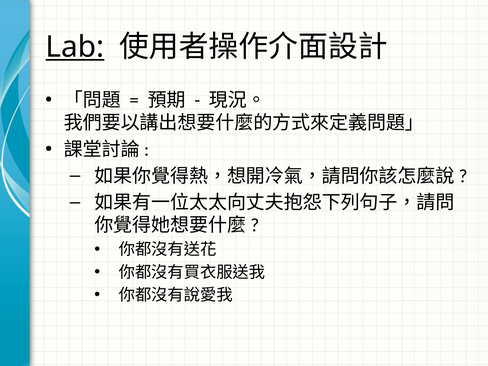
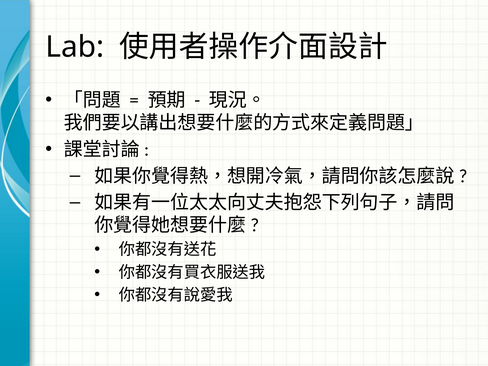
Lab underline: present -> none (75, 47)
